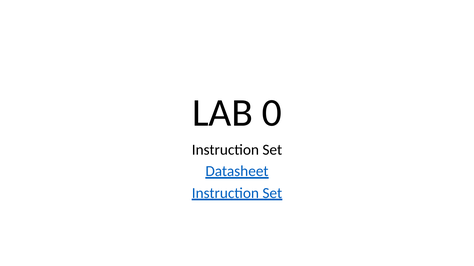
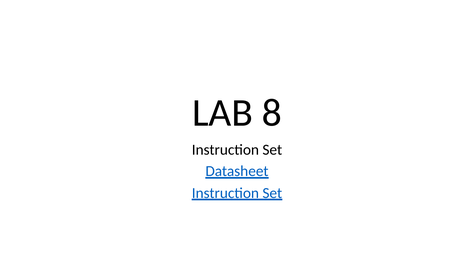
0: 0 -> 8 (272, 113)
